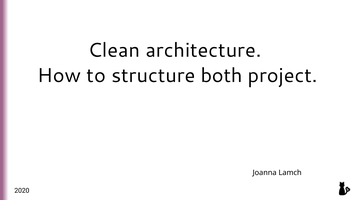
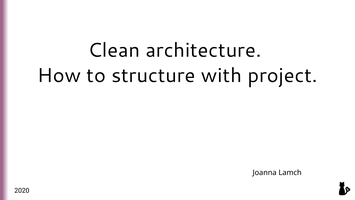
both: both -> with (221, 75)
